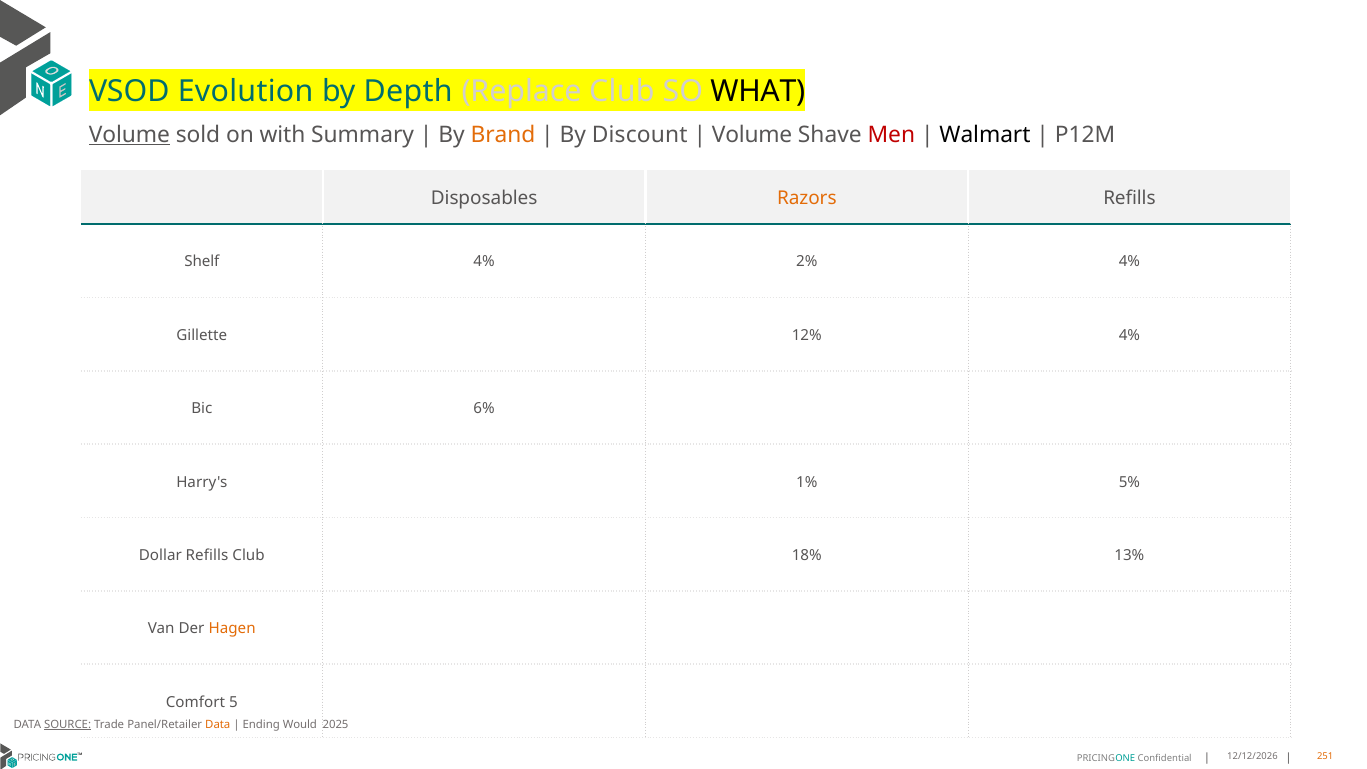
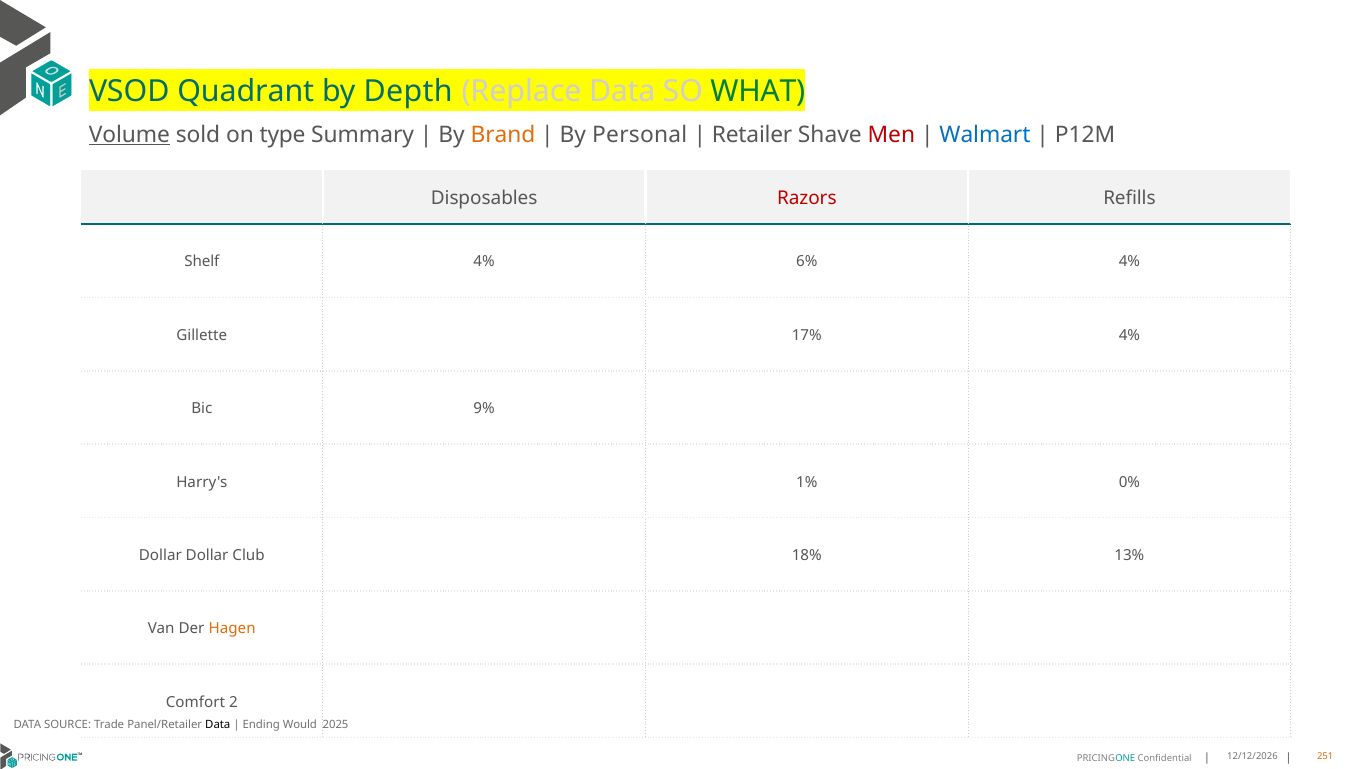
Evolution: Evolution -> Quadrant (246, 92)
Replace Club: Club -> Data (622, 92)
WHAT colour: black -> green (758, 92)
with: with -> type (283, 135)
Discount: Discount -> Personal (640, 135)
Volume: Volume -> Retailer (752, 135)
Walmart colour: black -> blue (985, 135)
Razors colour: orange -> red (807, 198)
2%: 2% -> 6% (807, 262)
12%: 12% -> 17% (807, 335)
6%: 6% -> 9% (484, 409)
5%: 5% -> 0% (1129, 482)
Dollar Refills: Refills -> Dollar (207, 555)
5: 5 -> 2 (233, 702)
SOURCE underline: present -> none (68, 724)
Data colour: orange -> black (218, 724)
